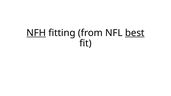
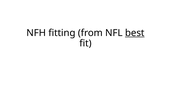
NFH underline: present -> none (36, 33)
